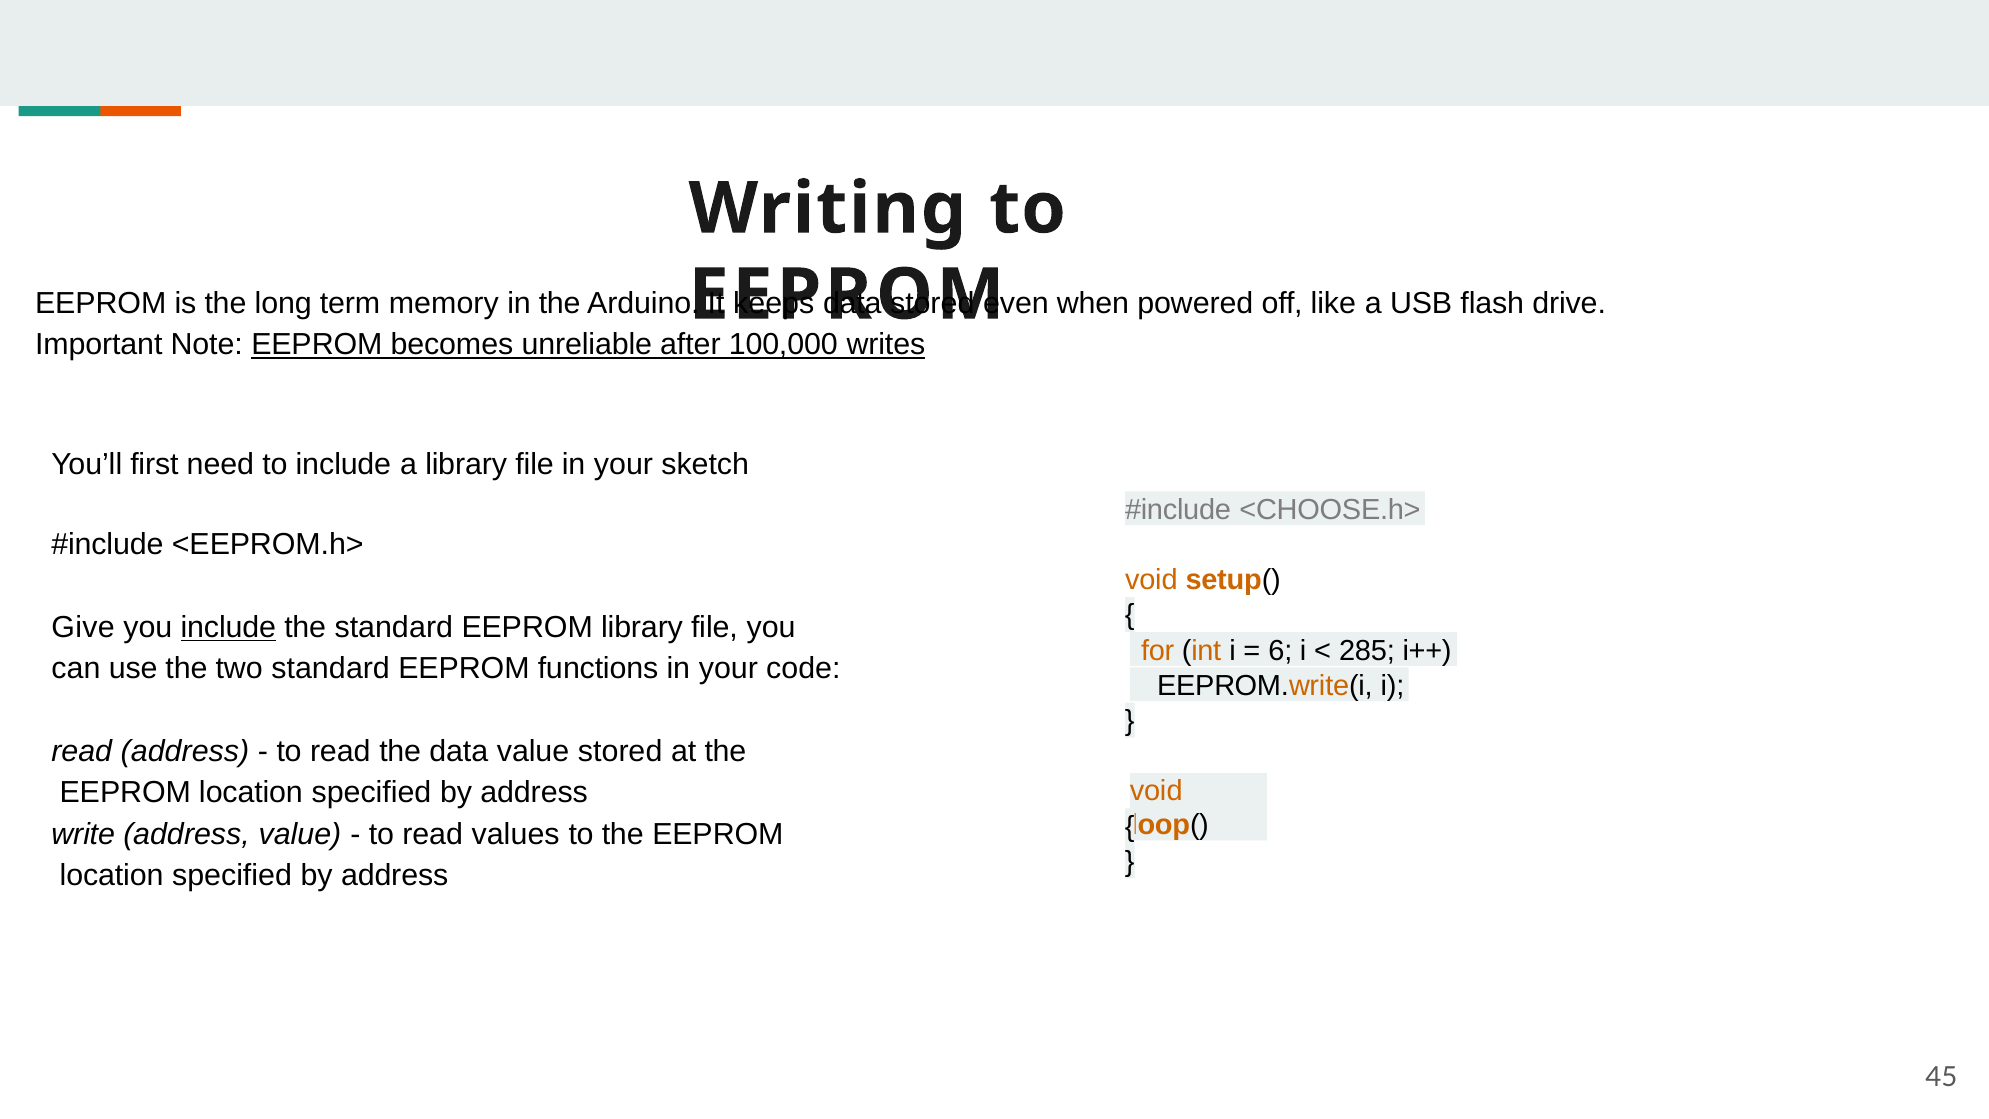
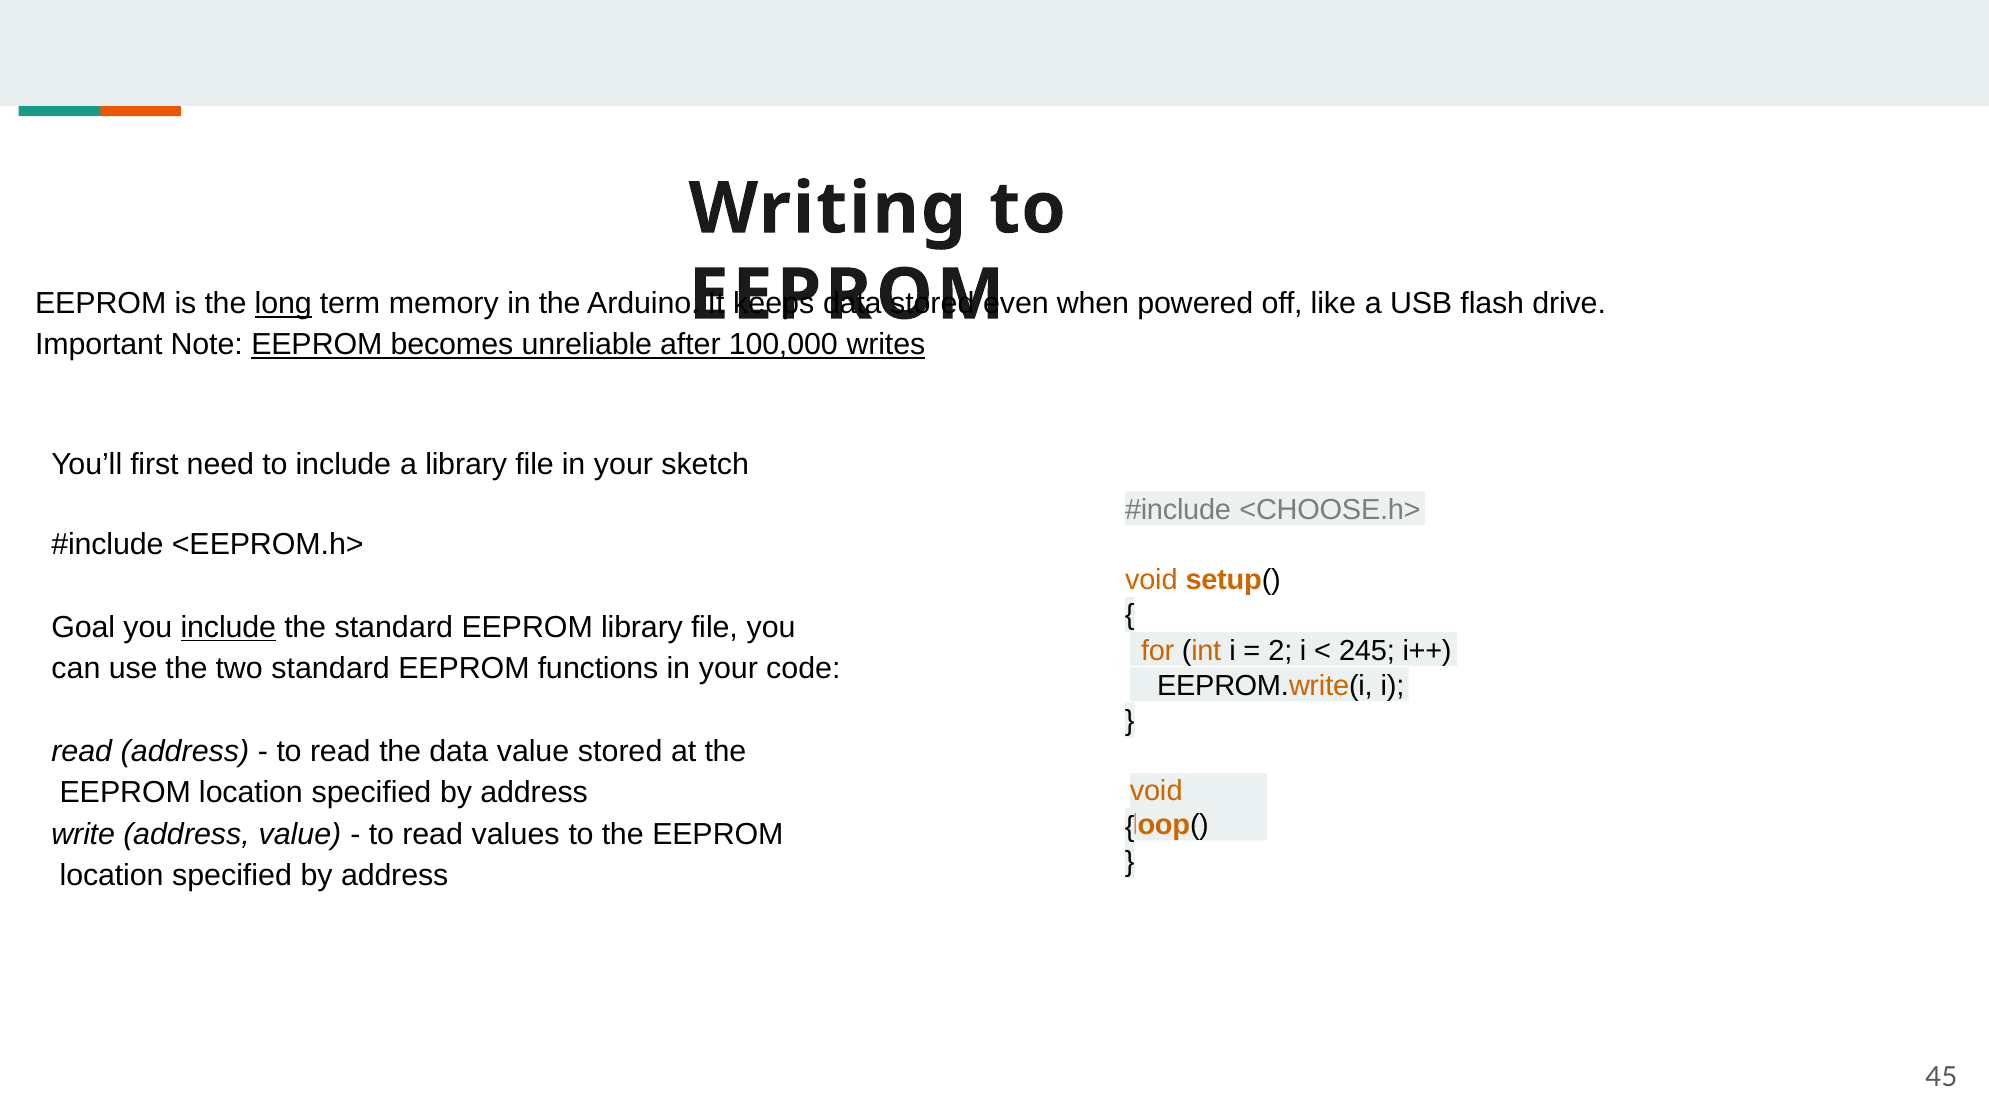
long underline: none -> present (283, 304)
Give: Give -> Goal (83, 627)
6: 6 -> 2 (1280, 650)
285: 285 -> 245 (1367, 650)
